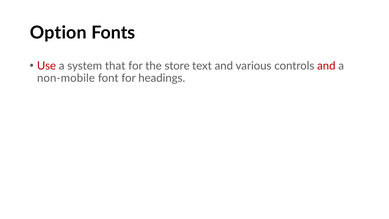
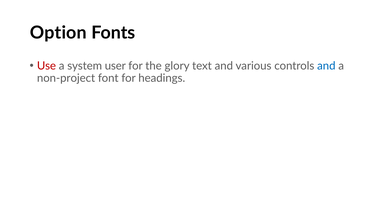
that: that -> user (115, 66)
store: store -> glory (177, 66)
and colour: red -> blue (326, 66)
non-mobile: non-mobile -> non-project (66, 78)
